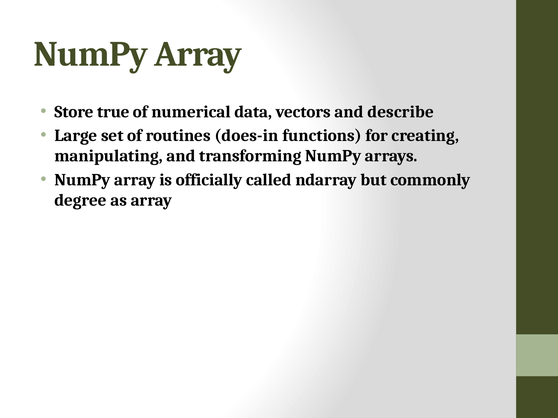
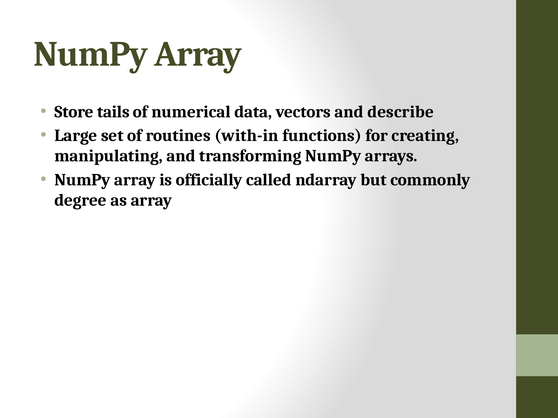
true: true -> tails (113, 112)
does-in: does-in -> with-in (246, 136)
